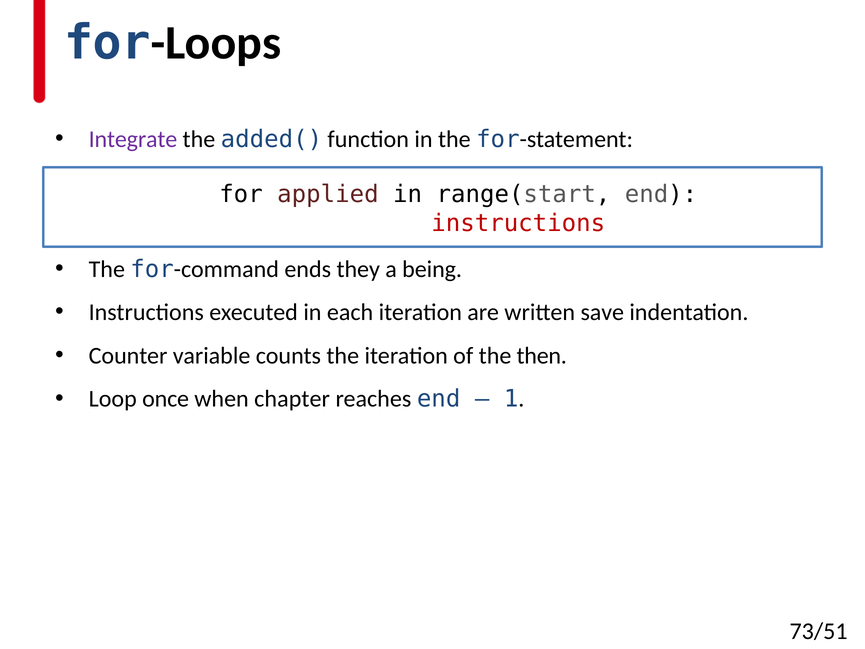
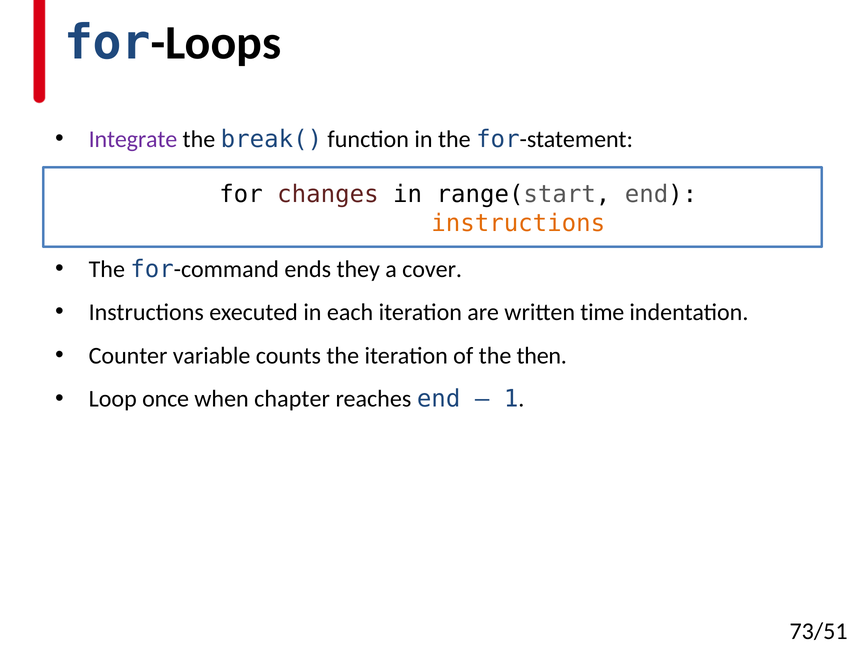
added(: added( -> break( (271, 139)
applied: applied -> changes (328, 194)
instructions colour: red -> orange (518, 223)
being: being -> cover (432, 269)
save: save -> time (602, 312)
